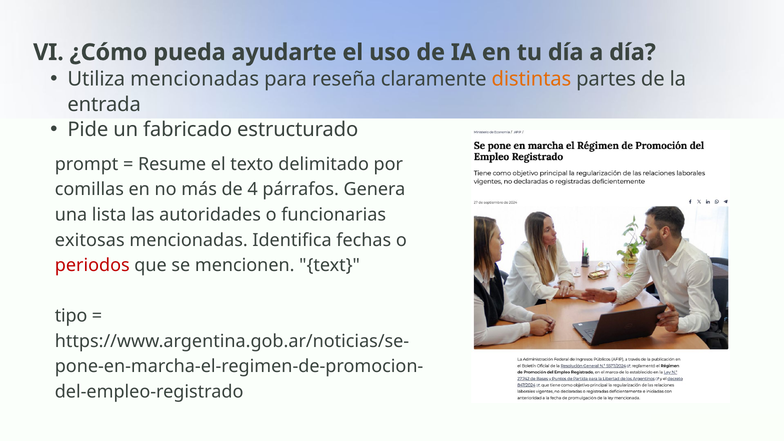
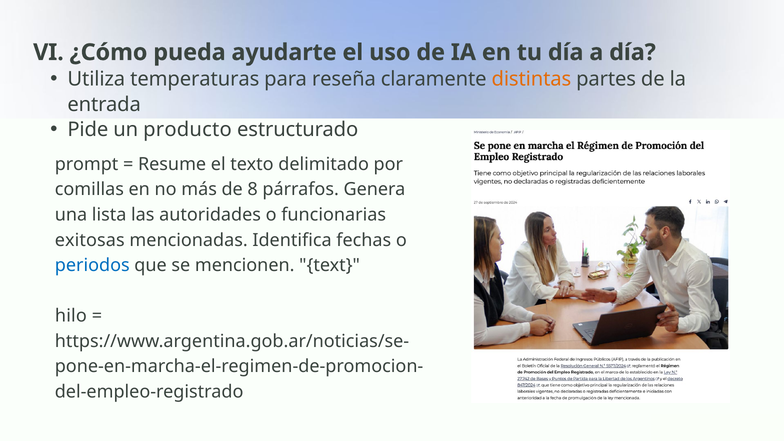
Utiliza mencionadas: mencionadas -> temperaturas (195, 79)
fabricado: fabricado -> producto (187, 130)
4: 4 -> 8 (253, 190)
periodos colour: red -> blue (92, 265)
tipo: tipo -> hilo (71, 316)
